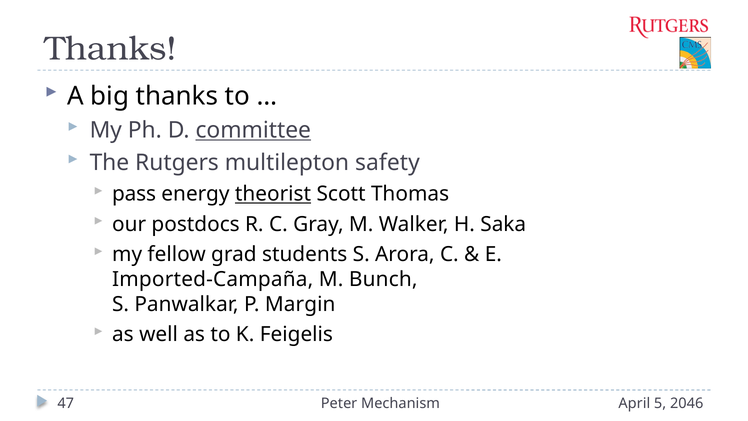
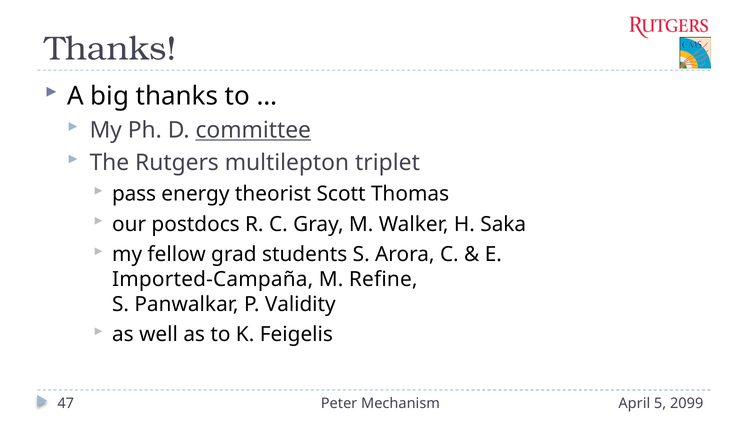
safety: safety -> triplet (387, 163)
theorist underline: present -> none (273, 194)
Bunch: Bunch -> Refine (383, 279)
Margin: Margin -> Validity (300, 304)
2046: 2046 -> 2099 (687, 403)
